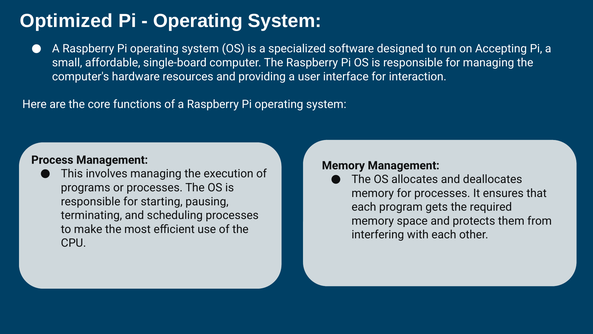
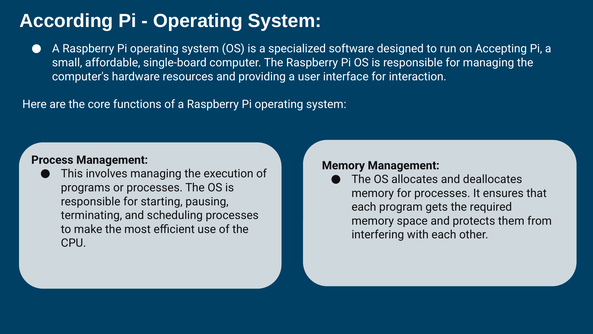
Optimized: Optimized -> According (66, 21)
